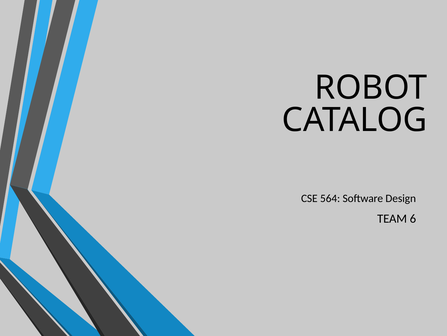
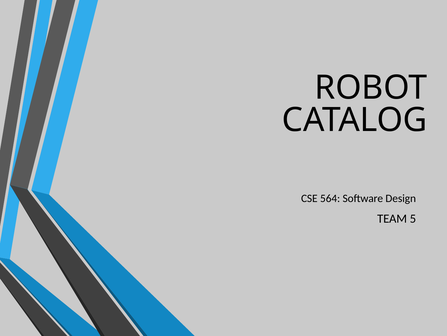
6: 6 -> 5 (413, 218)
